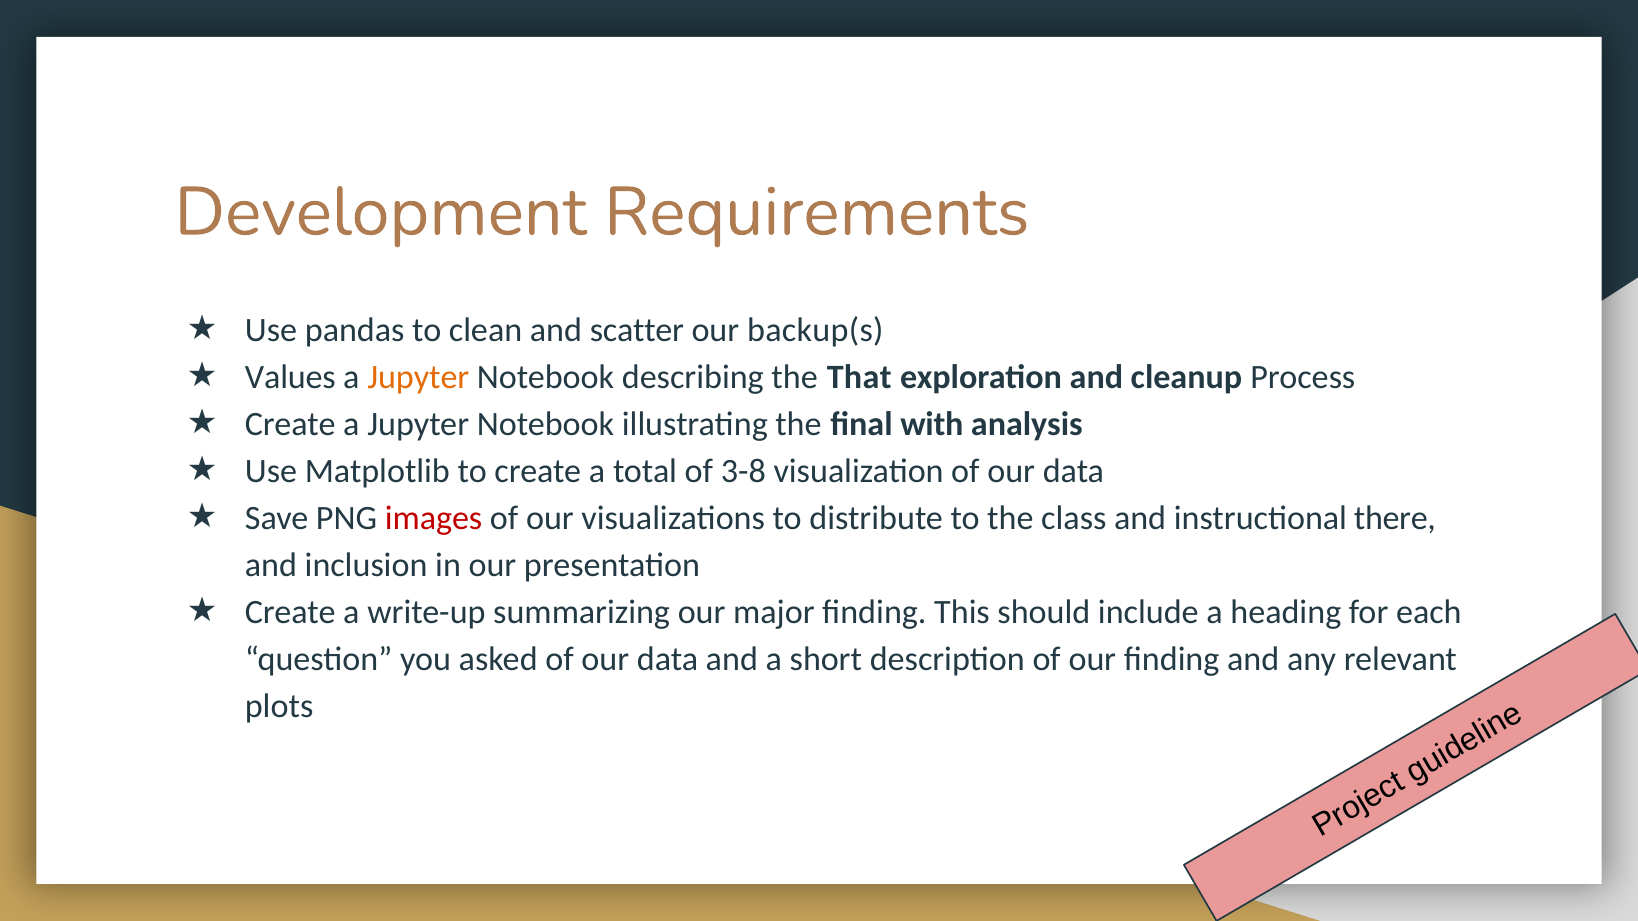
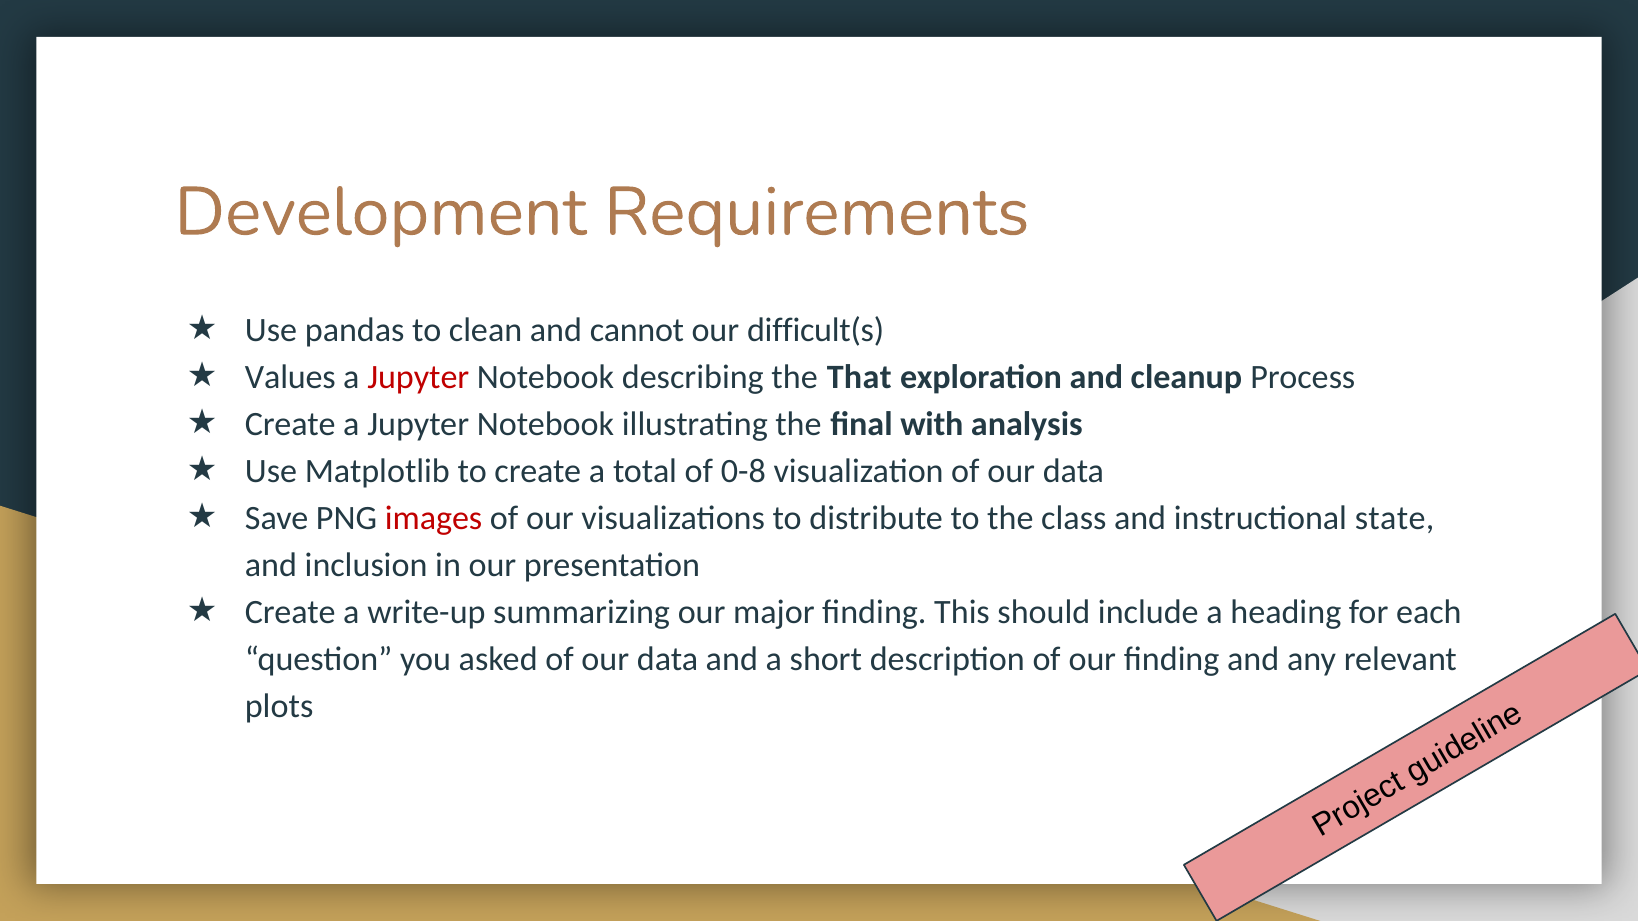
scatter: scatter -> cannot (637, 330)
backup(s: backup(s -> difficult(s (816, 330)
Jupyter colour: orange -> red (418, 377)
3-8: 3-8 -> 0-8 (743, 472)
there: there -> state (1395, 519)
